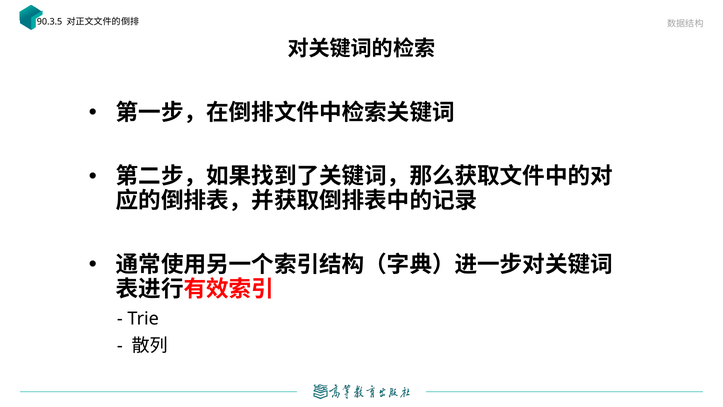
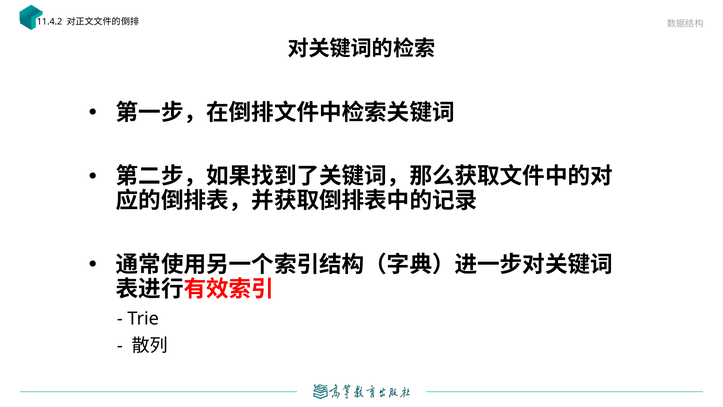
90.3.5: 90.3.5 -> 11.4.2 (50, 22)
